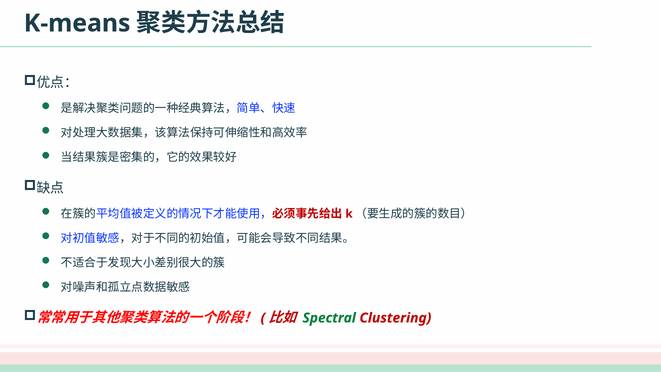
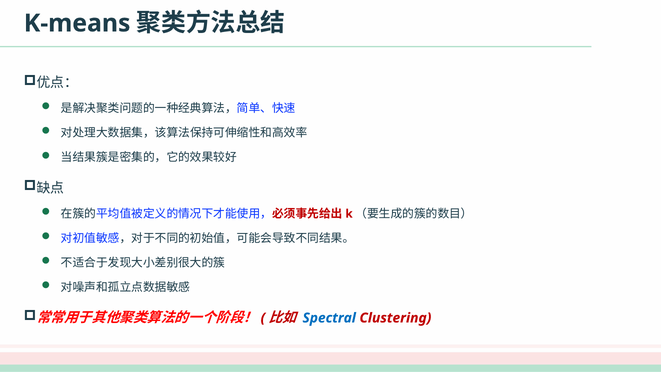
Spectral colour: green -> blue (329, 318)
